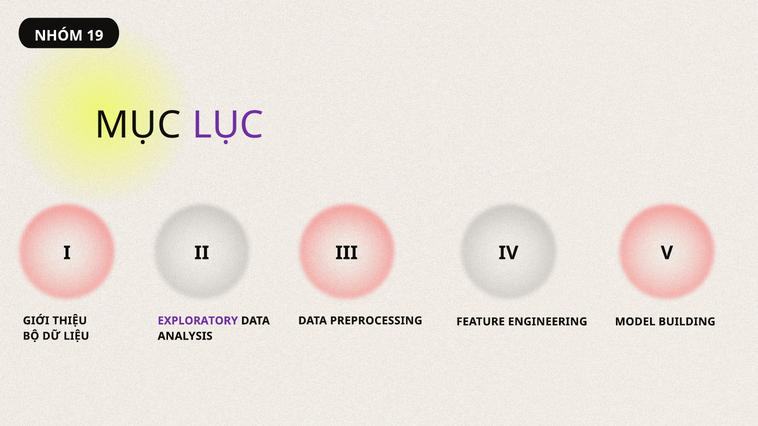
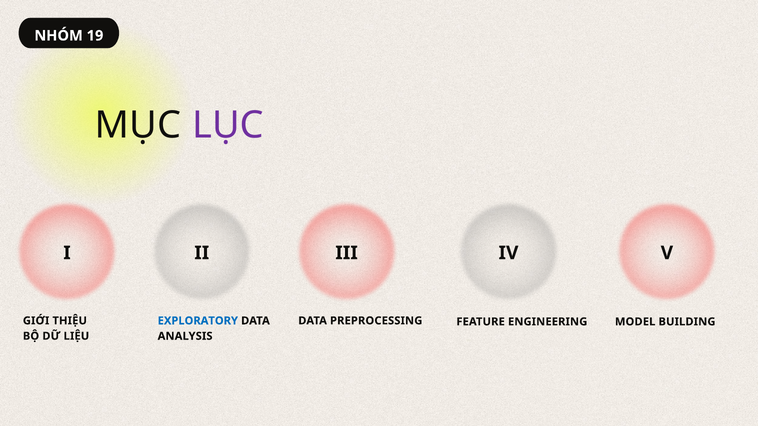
EXPLORATORY colour: purple -> blue (198, 321)
